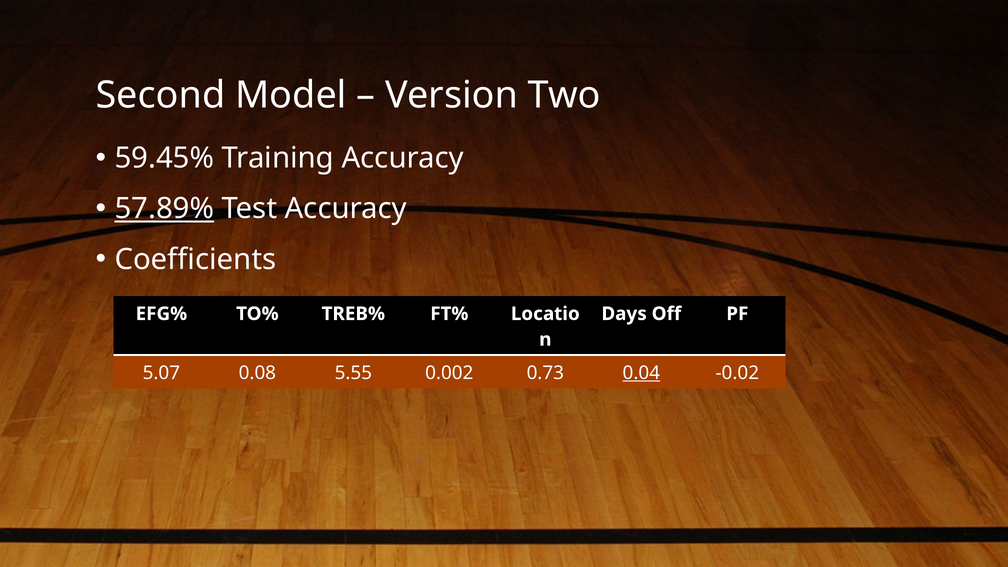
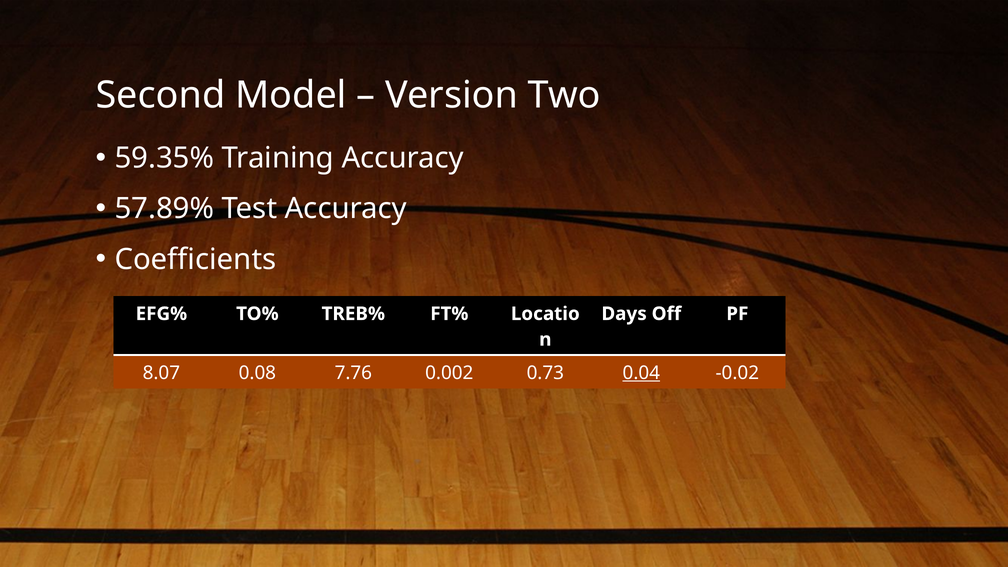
59.45%: 59.45% -> 59.35% (164, 158)
57.89% underline: present -> none (164, 209)
5.07: 5.07 -> 8.07 (161, 373)
5.55: 5.55 -> 7.76 (353, 373)
